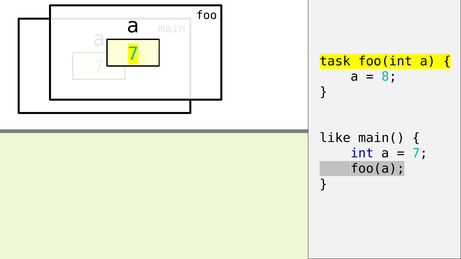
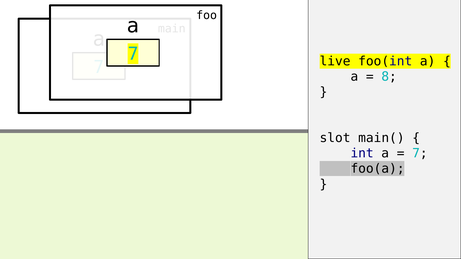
task: task -> live (335, 61)
like: like -> slot (335, 138)
